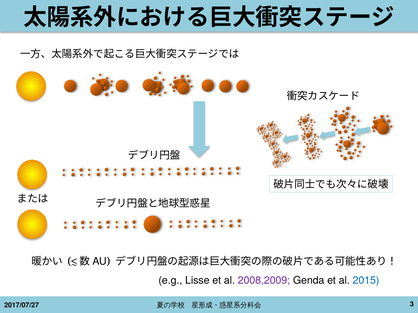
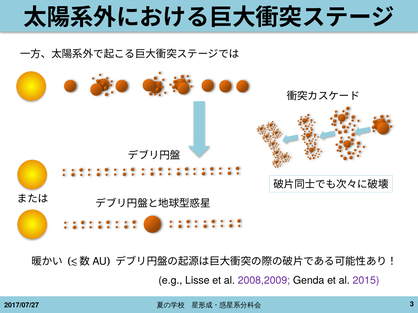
2015 colour: blue -> purple (366, 281)
